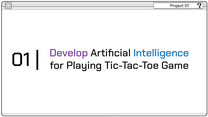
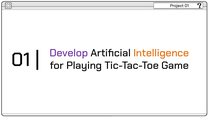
Intelligence colour: blue -> orange (161, 53)
